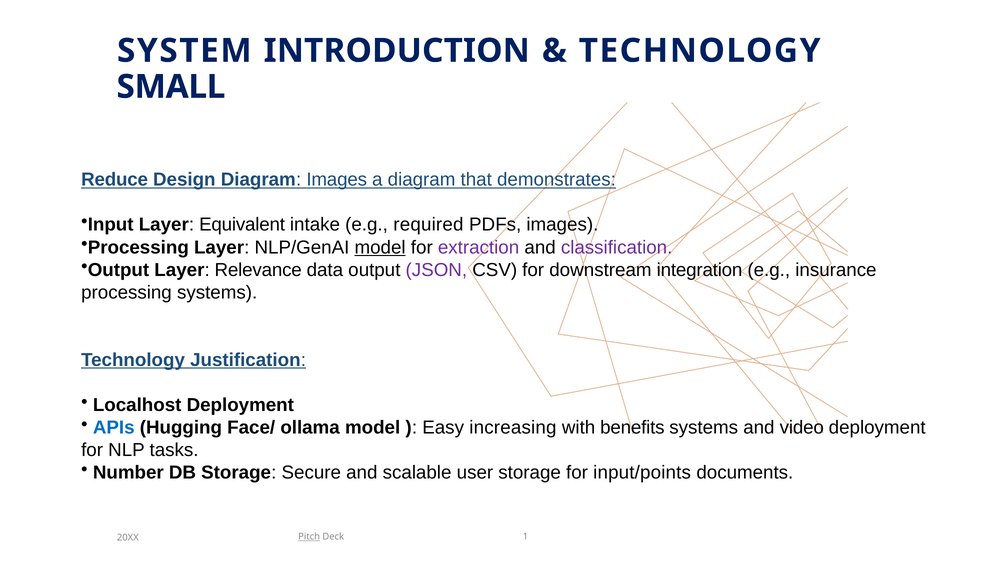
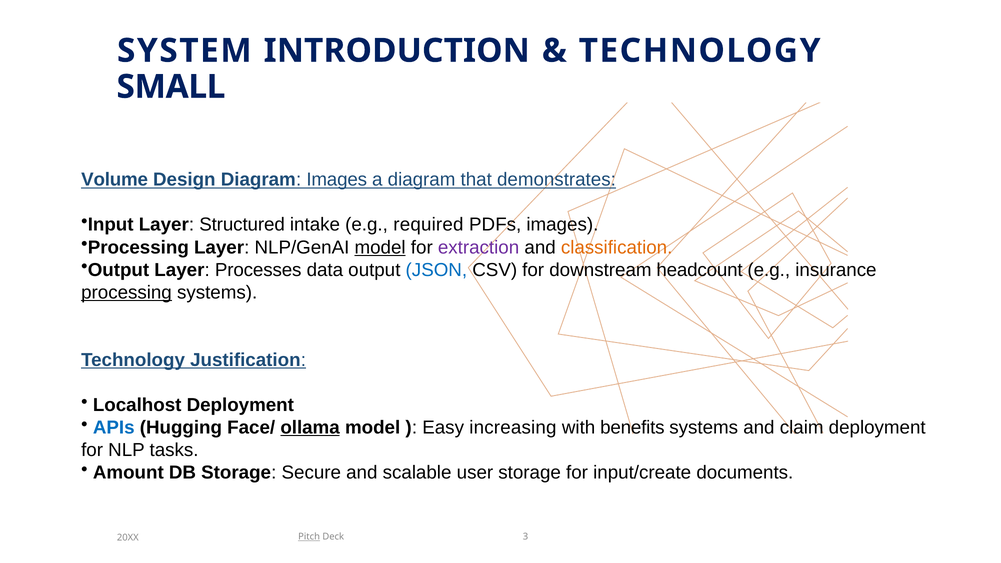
Reduce: Reduce -> Volume (115, 180)
Equivalent: Equivalent -> Structured (242, 225)
classification colour: purple -> orange (617, 247)
Relevance: Relevance -> Processes (258, 270)
JSON colour: purple -> blue (436, 270)
integration: integration -> headcount (700, 270)
processing underline: none -> present (126, 292)
ollama underline: none -> present (310, 428)
video: video -> claim (802, 428)
Number: Number -> Amount (128, 473)
input/points: input/points -> input/create (642, 473)
1: 1 -> 3 (526, 537)
